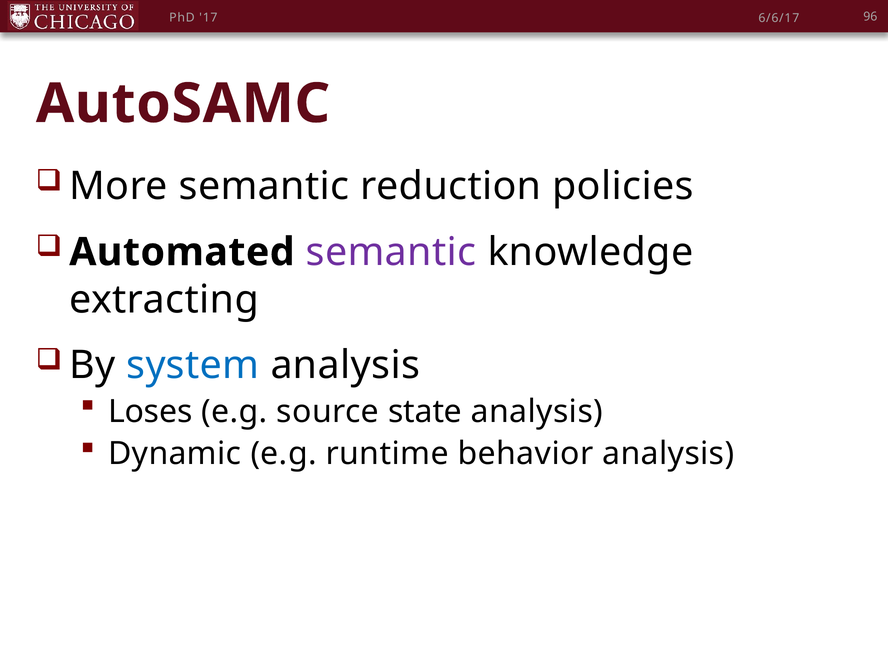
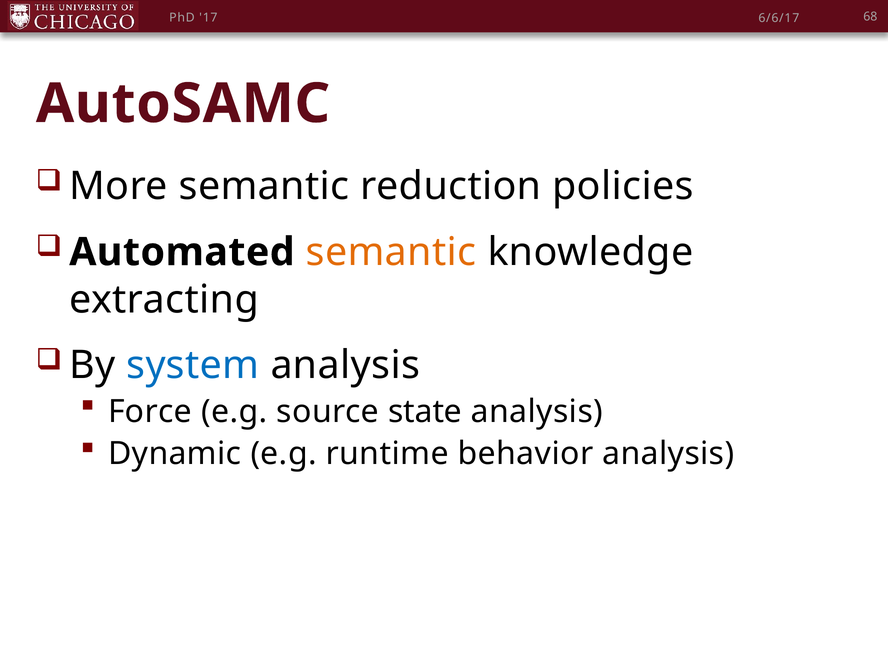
96: 96 -> 68 (870, 17)
semantic colour: purple -> orange (391, 252)
Loses: Loses -> Force (150, 412)
